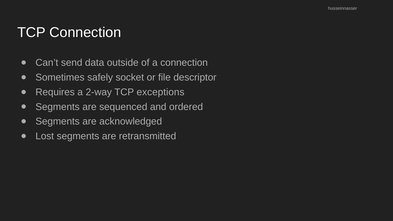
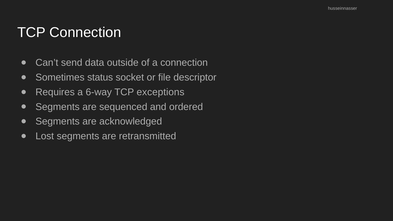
safely: safely -> status (100, 77)
2-way: 2-way -> 6-way (99, 92)
